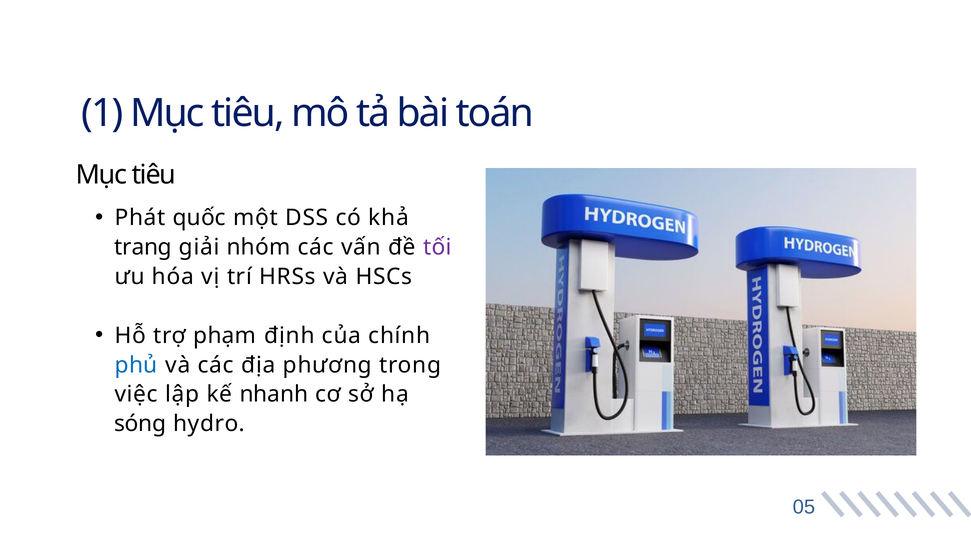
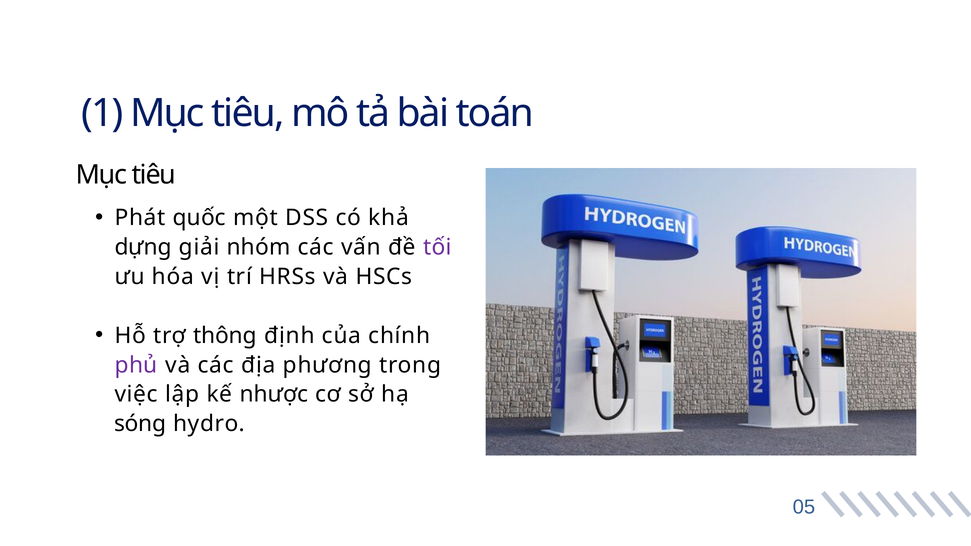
trang: trang -> dựng (143, 247)
phạm: phạm -> thông (225, 336)
phủ colour: blue -> purple (136, 365)
nhanh: nhanh -> nhược (274, 395)
